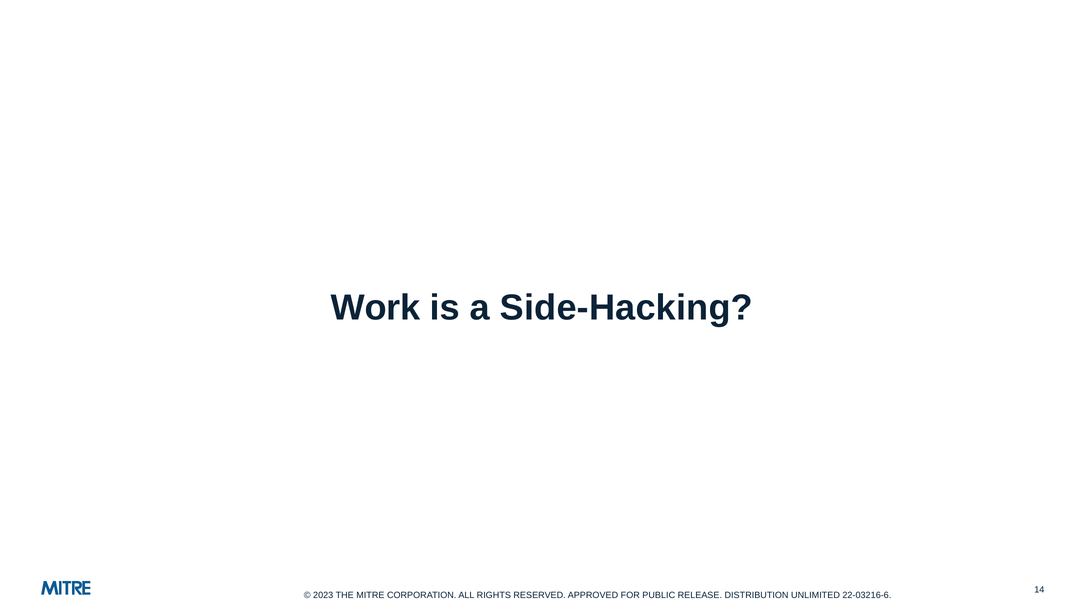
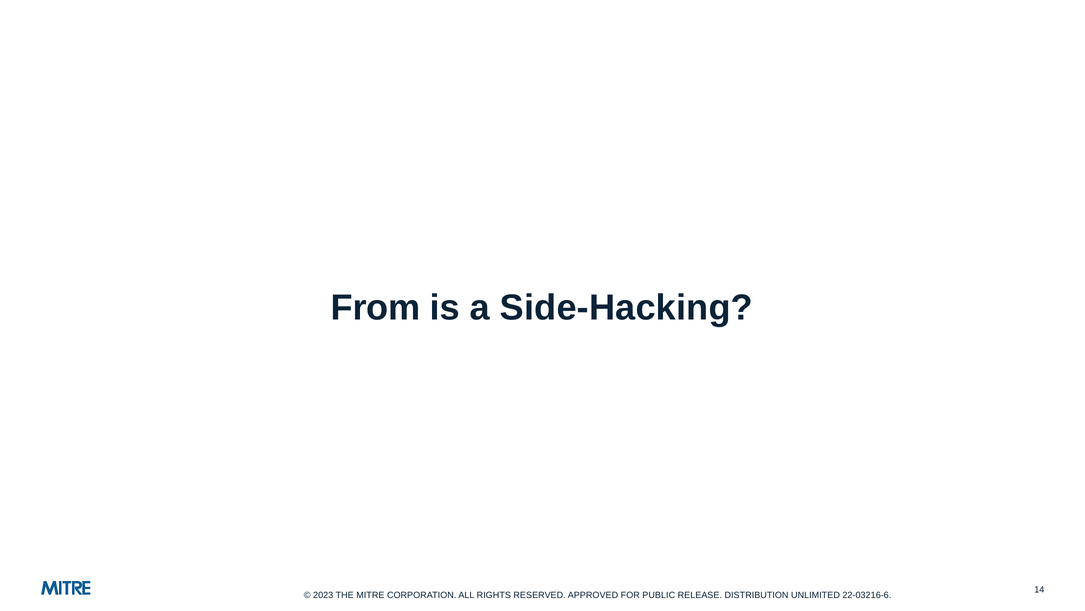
Work: Work -> From (376, 308)
